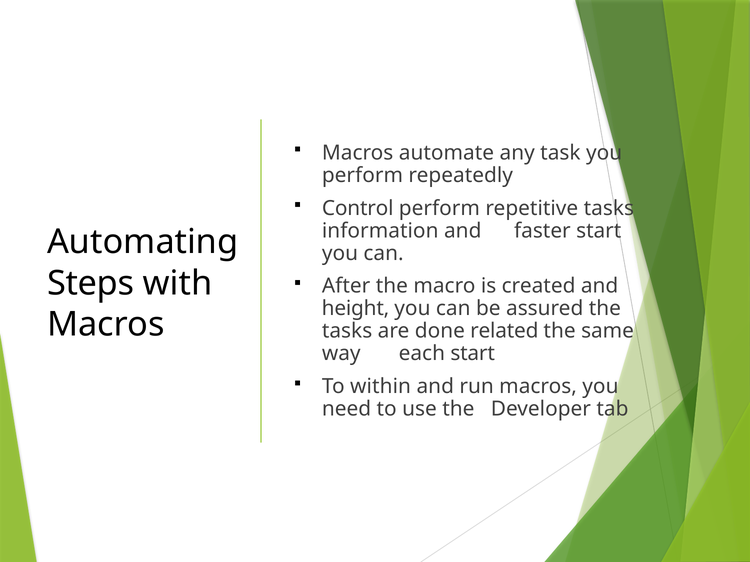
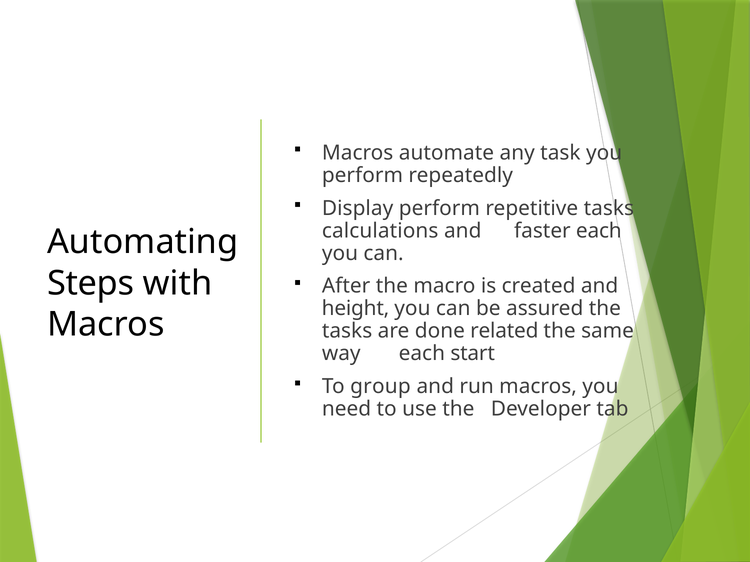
Control: Control -> Display (358, 208)
information: information -> calculations (380, 231)
faster start: start -> each (599, 231)
within: within -> group (380, 387)
